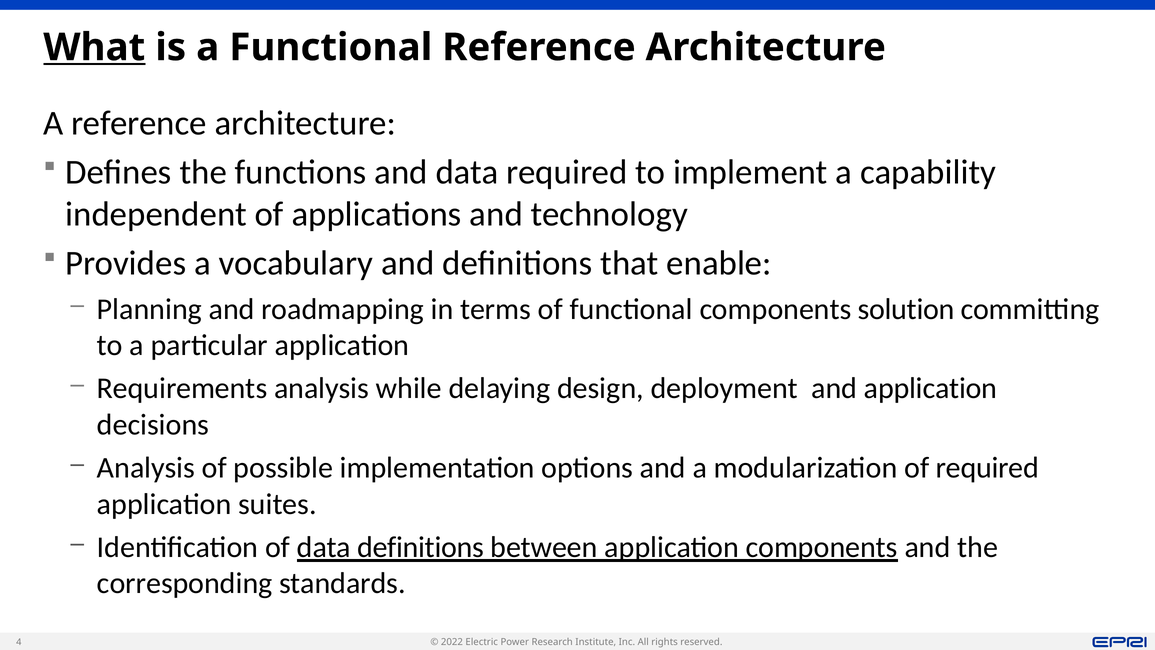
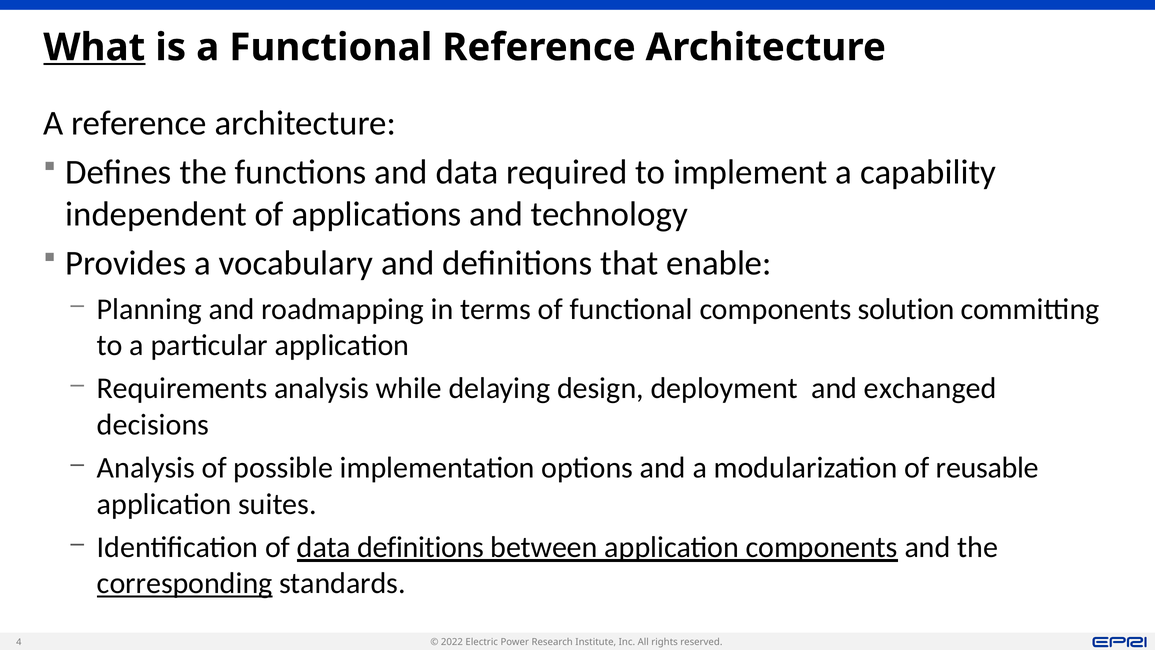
and application: application -> exchanged (930, 388)
of required: required -> reusable (987, 468)
corresponding underline: none -> present (185, 583)
